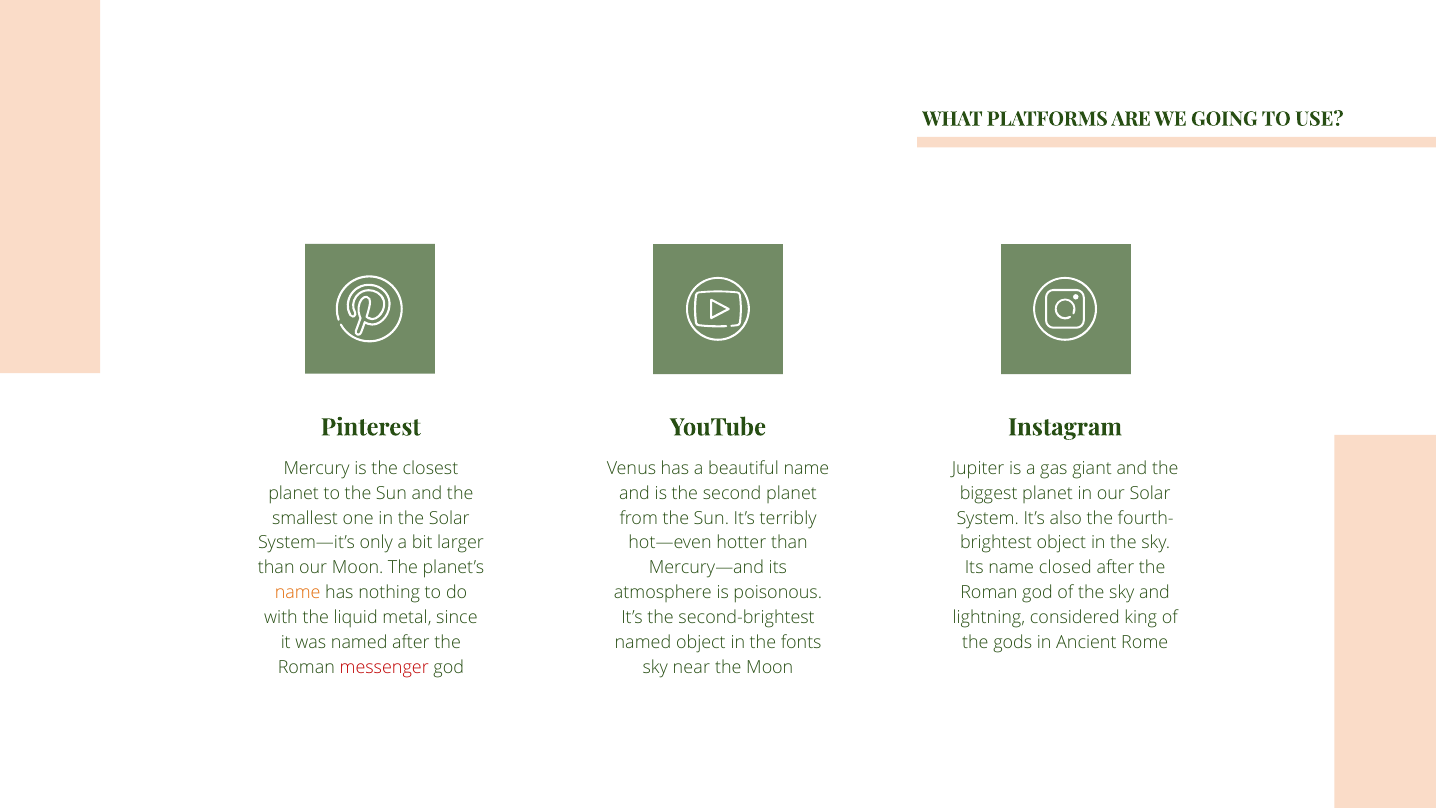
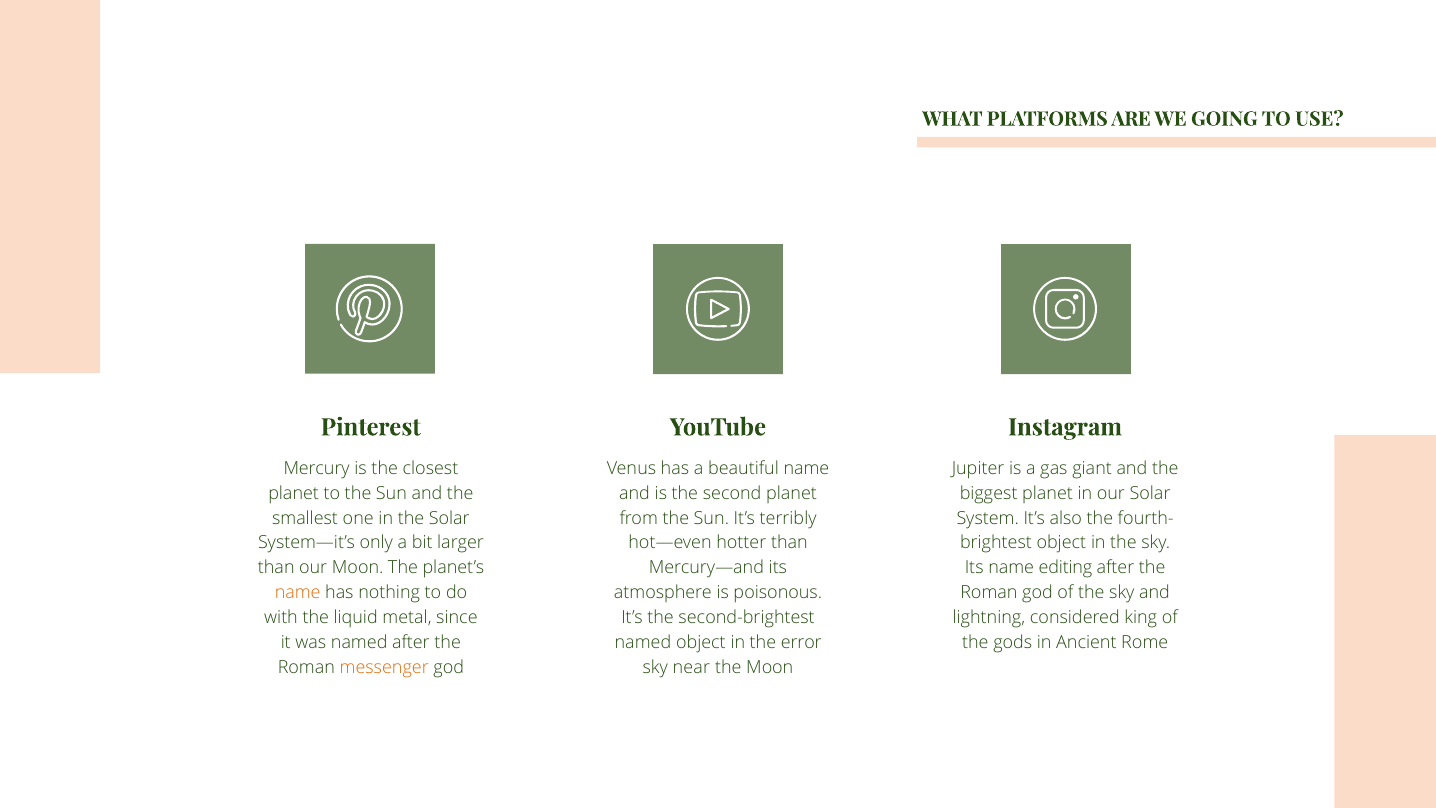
closed: closed -> editing (1066, 568)
fonts: fonts -> error (801, 642)
messenger colour: red -> orange (384, 667)
